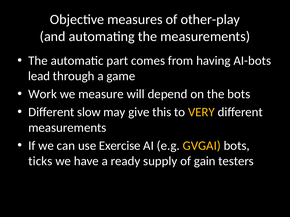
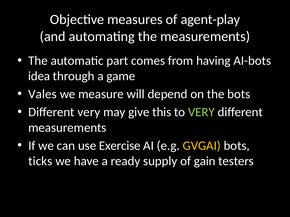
other-play: other-play -> agent-play (210, 20)
lead: lead -> idea (39, 76)
Work: Work -> Vales (43, 94)
Different slow: slow -> very (89, 112)
VERY colour: yellow -> light green (201, 112)
